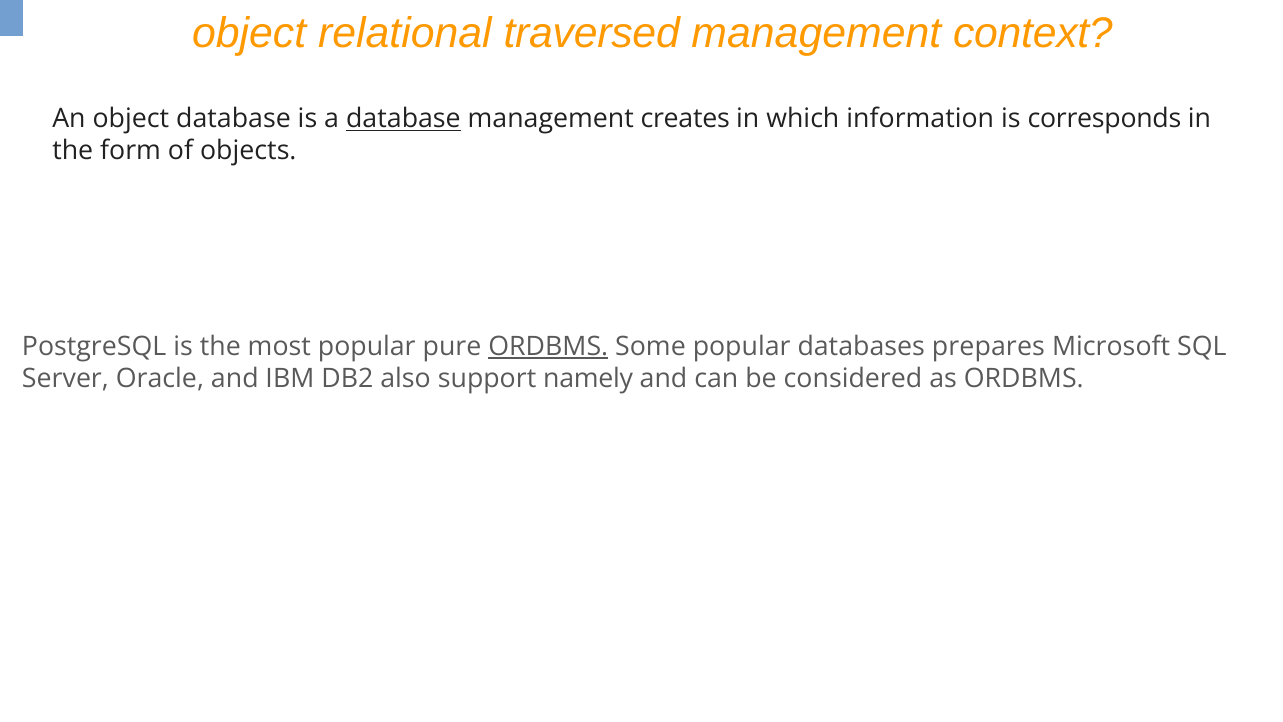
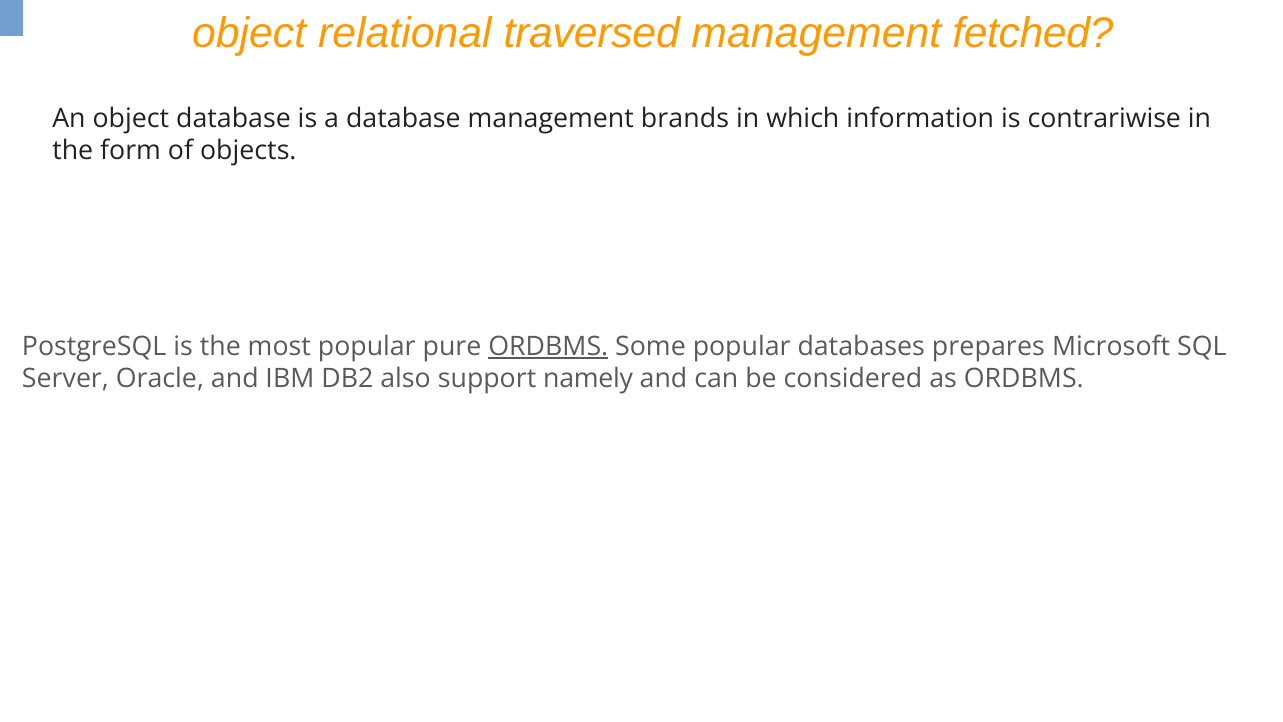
context: context -> fetched (1033, 33)
database underline: present -> none (403, 119)
creates: creates -> brands (685, 119)
corresponds: corresponds -> contrariwise (1104, 119)
